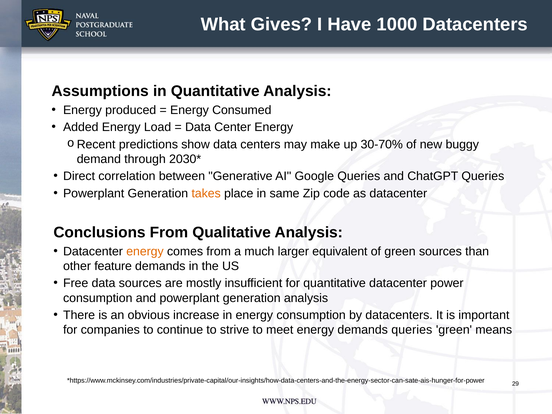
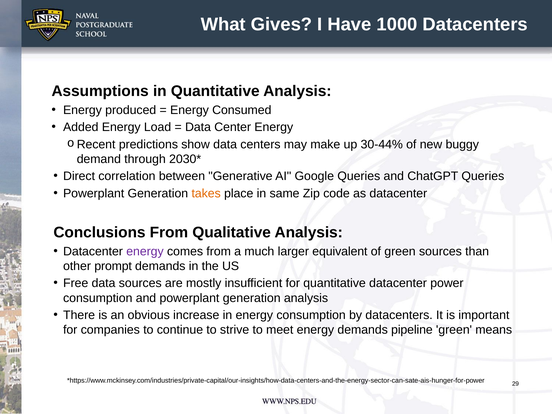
30-70%: 30-70% -> 30-44% (382, 144)
energy colour: orange -> purple (145, 251)
feature: feature -> prompt (113, 266)
demands queries: queries -> pipeline (412, 330)
